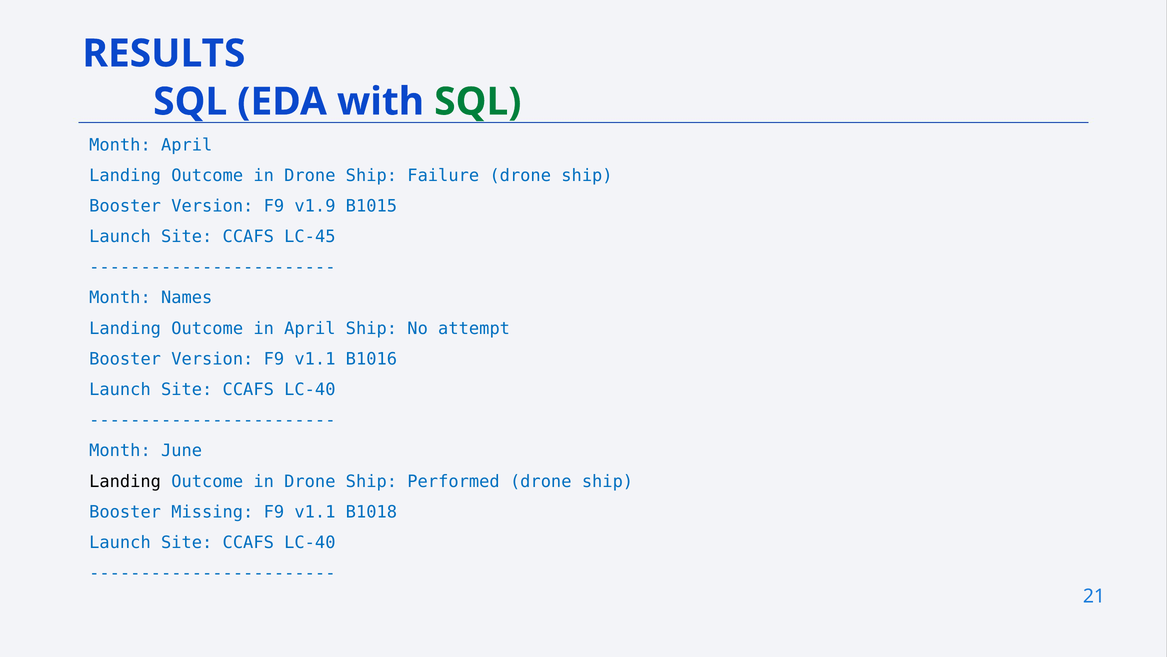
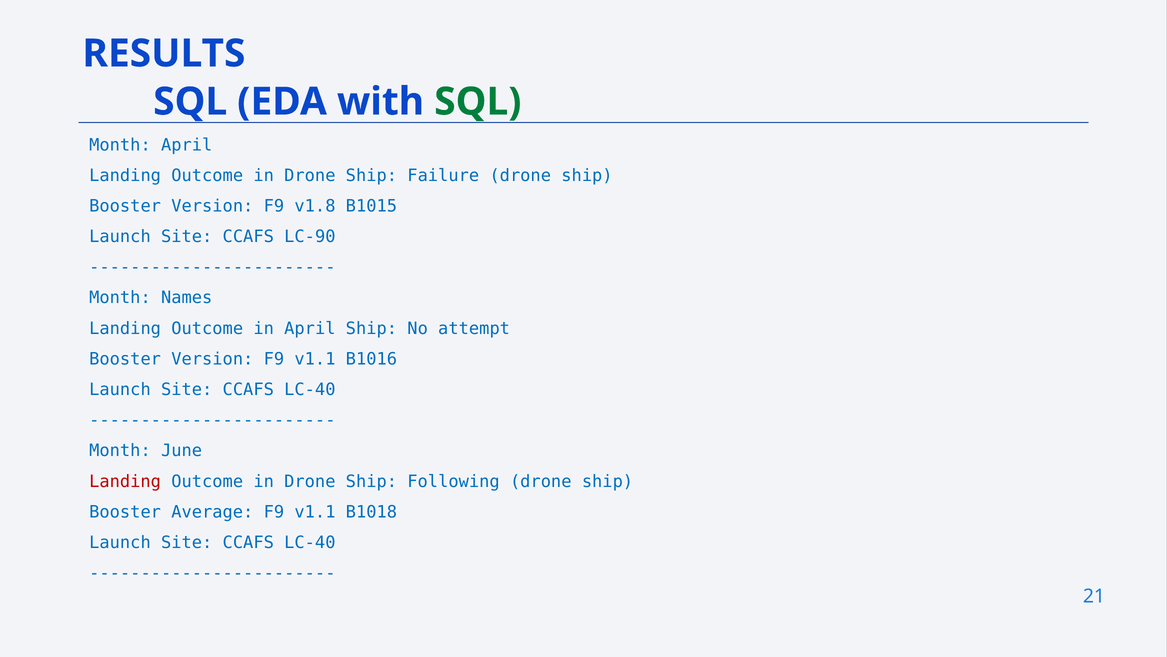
v1.9: v1.9 -> v1.8 (315, 206)
LC-45: LC-45 -> LC-90 (310, 236)
Landing colour: black -> red (125, 481)
Performed: Performed -> Following (454, 481)
Missing: Missing -> Average (212, 512)
